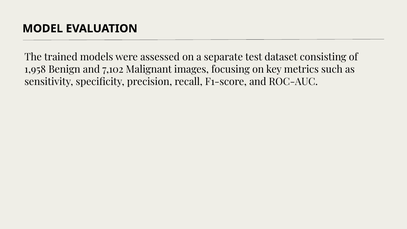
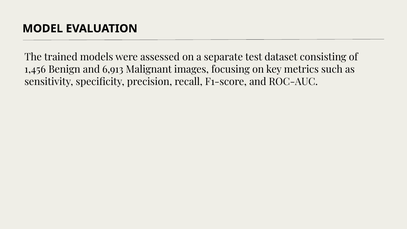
1,958: 1,958 -> 1,456 (35, 69)
7,102: 7,102 -> 6,913 (113, 69)
